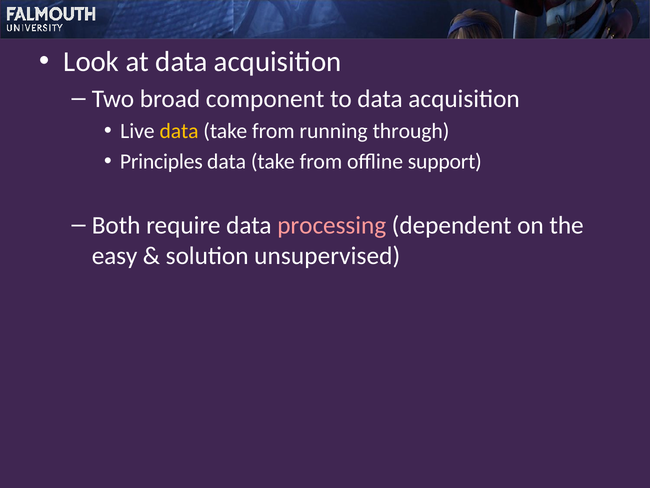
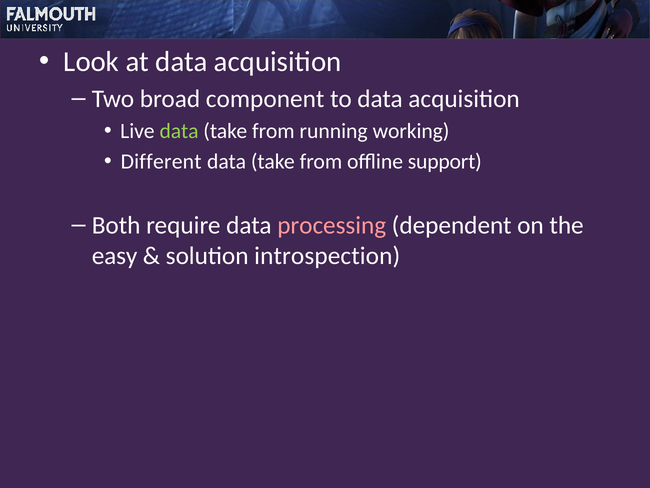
data colour: yellow -> light green (179, 131)
through: through -> working (411, 131)
Principles: Principles -> Different (161, 161)
unsupervised: unsupervised -> introspection (327, 255)
